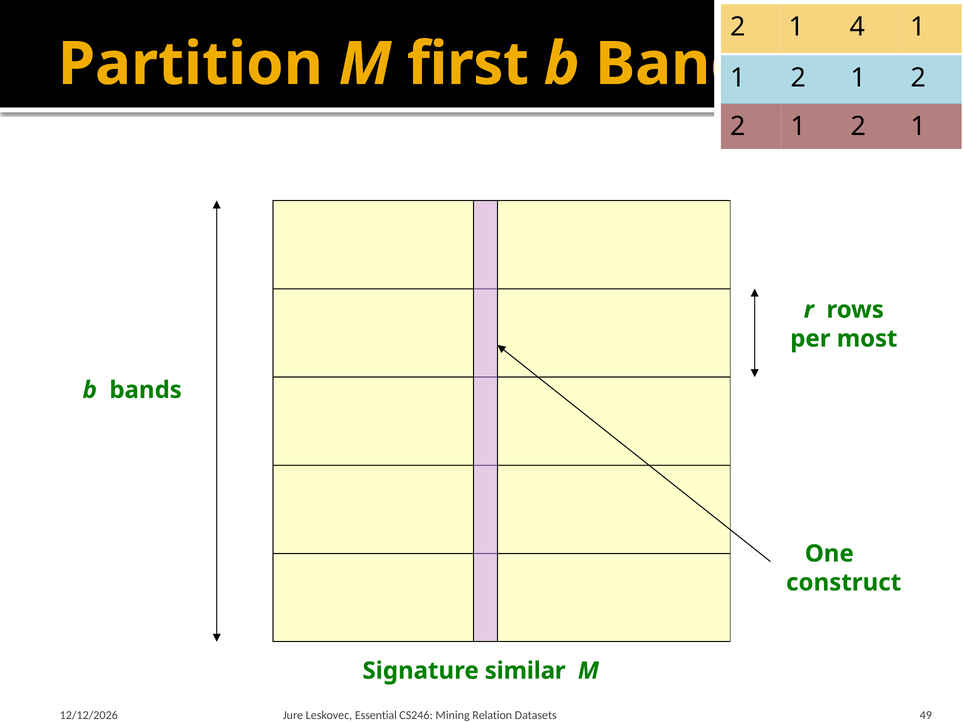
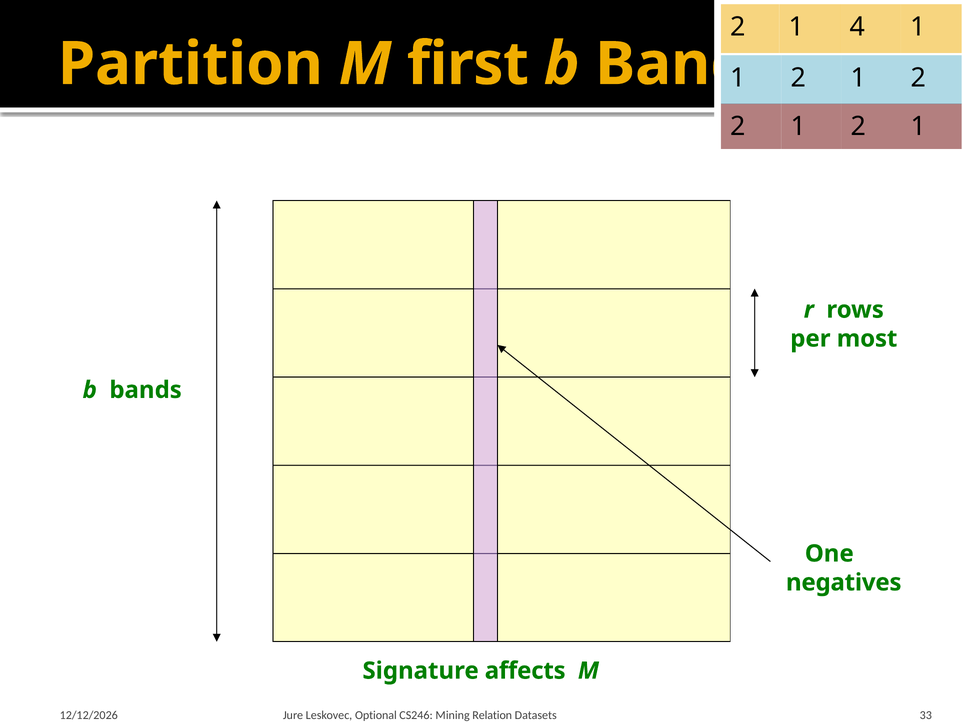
construct: construct -> negatives (844, 583)
similar: similar -> affects (525, 671)
Essential: Essential -> Optional (376, 716)
49: 49 -> 33 (926, 716)
